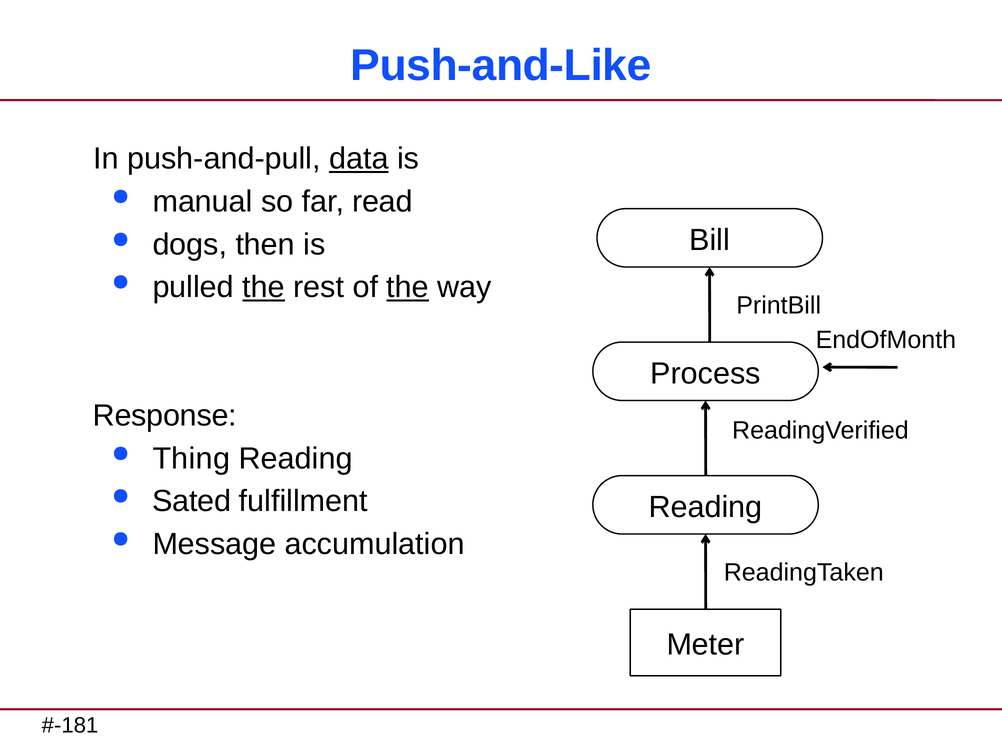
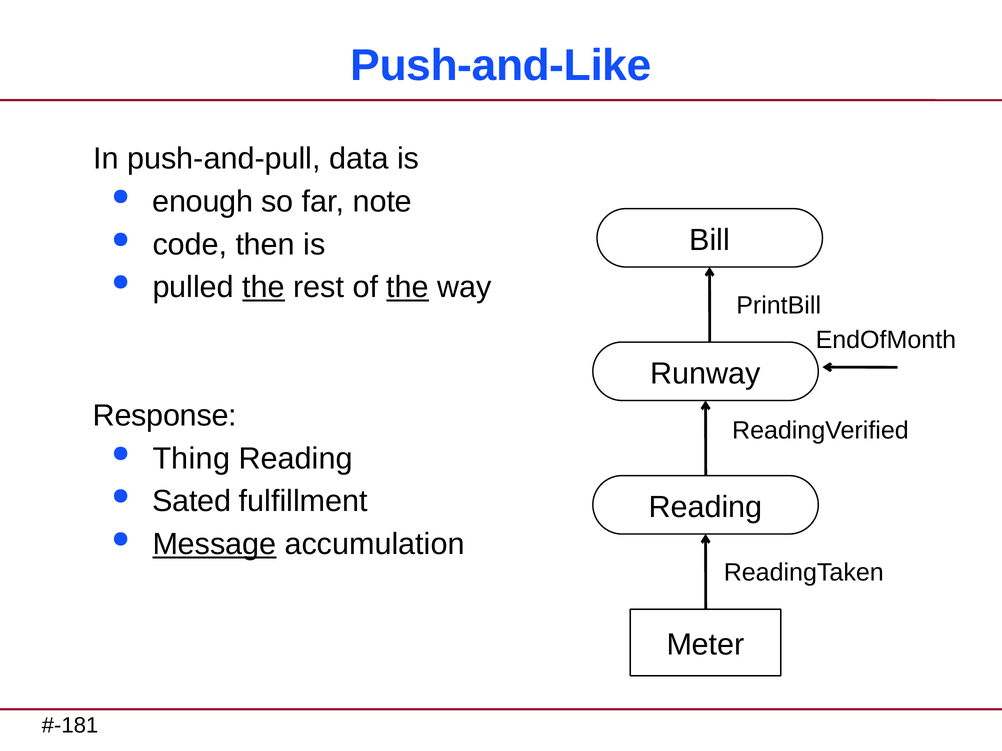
data underline: present -> none (359, 159)
manual: manual -> enough (203, 202)
read: read -> note (382, 202)
dogs: dogs -> code (190, 245)
Process: Process -> Runway (705, 374)
Message underline: none -> present (214, 545)
